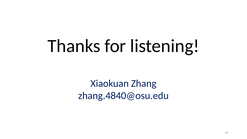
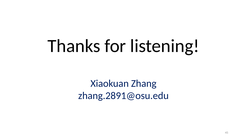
zhang.4840@osu.edu: zhang.4840@osu.edu -> zhang.2891@osu.edu (123, 96)
